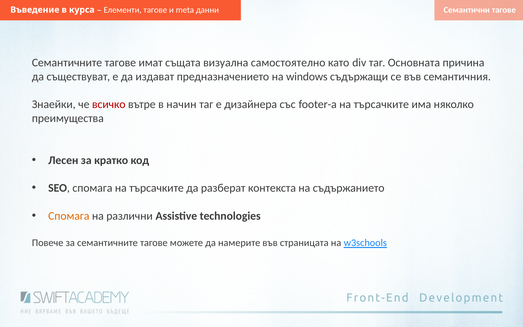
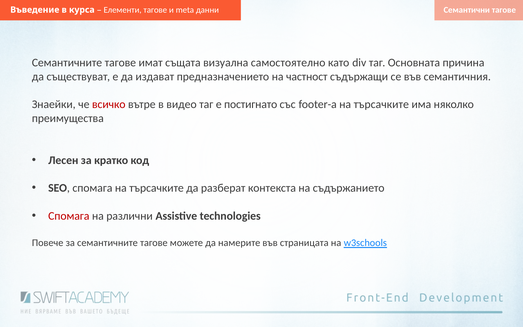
windows: windows -> частност (307, 77)
начин: начин -> видео (182, 104)
дизайнера: дизайнера -> постигнато (251, 104)
Спомага colour: orange -> red (69, 216)
